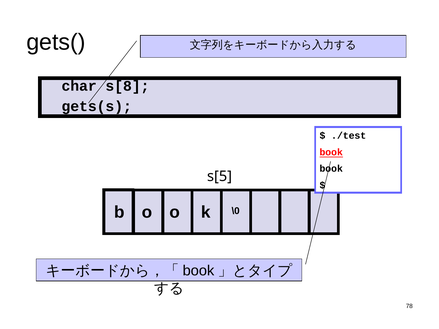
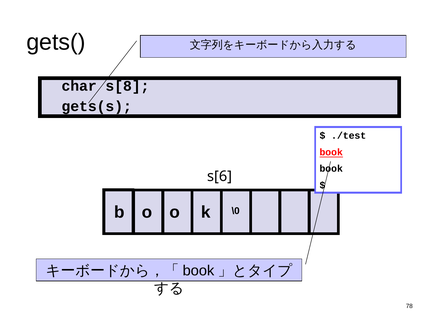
s[5: s[5 -> s[6 (220, 177)
